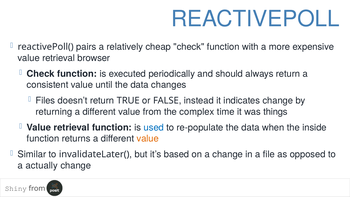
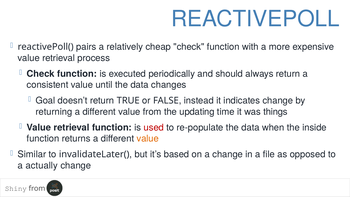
browser: browser -> process (94, 58)
Files: Files -> Goal (45, 101)
complex: complex -> updating (197, 112)
used colour: blue -> red (154, 127)
